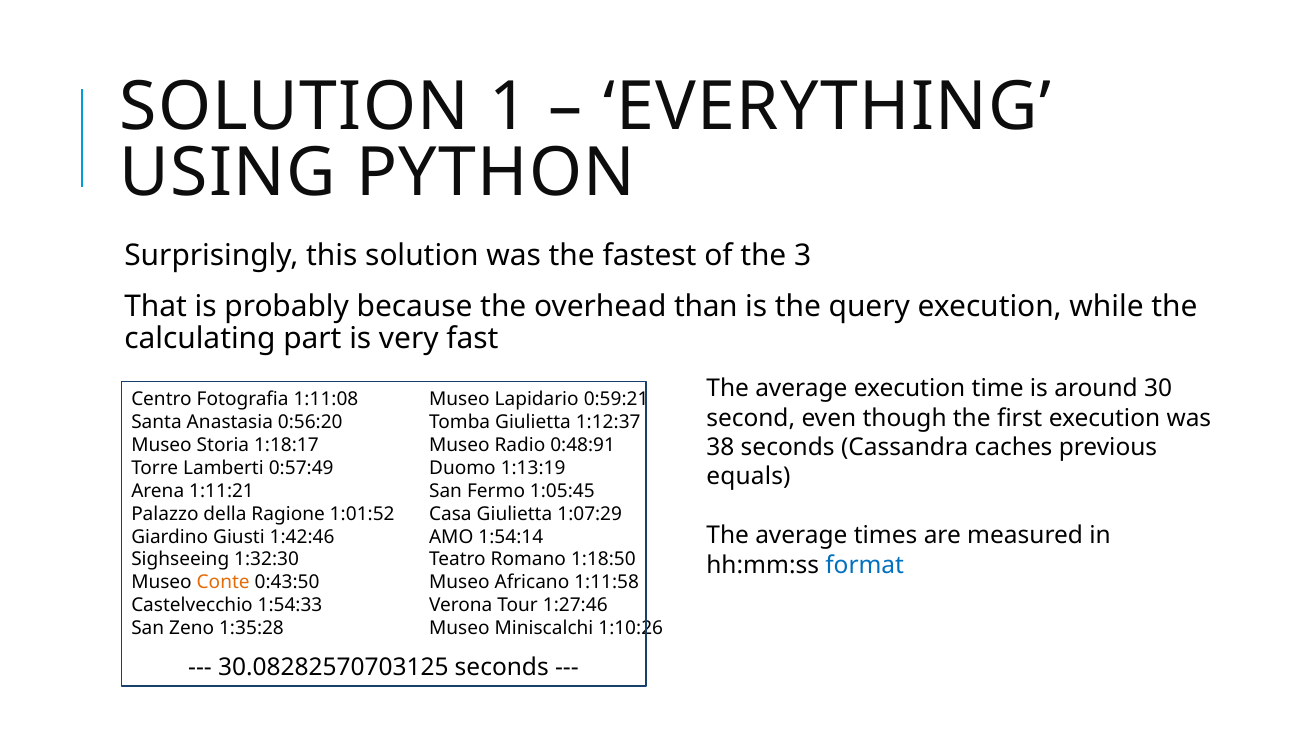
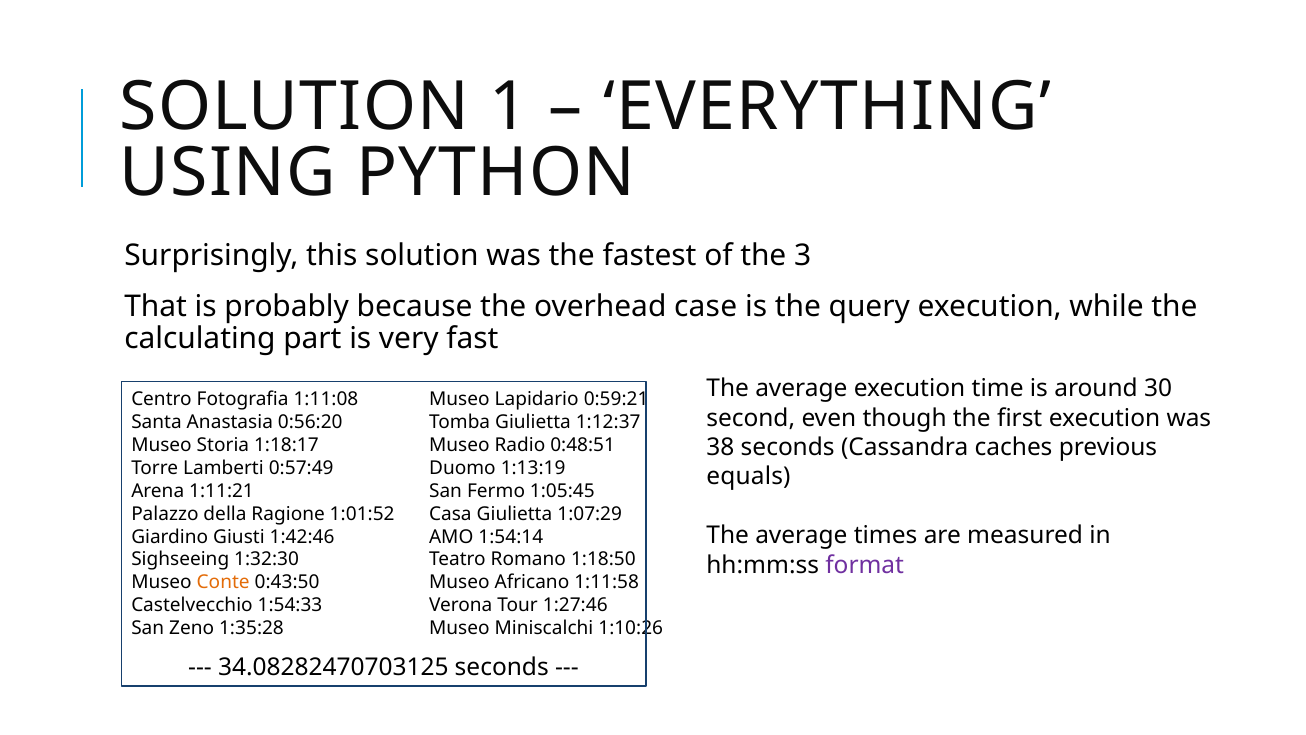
than: than -> case (706, 307)
0:48:91: 0:48:91 -> 0:48:51 (583, 445)
format colour: blue -> purple (865, 565)
30.08282570703125: 30.08282570703125 -> 34.08282470703125 (333, 667)
